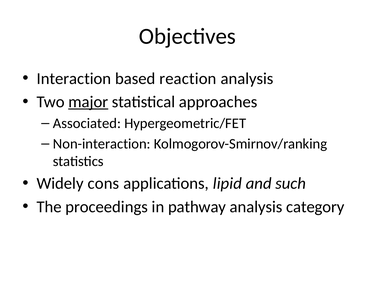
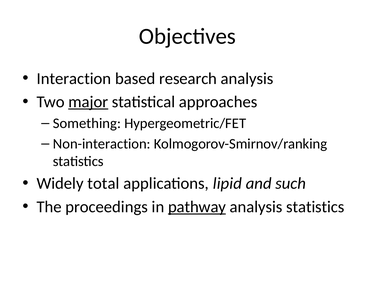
reaction: reaction -> research (188, 79)
Associated: Associated -> Something (87, 124)
cons: cons -> total (103, 184)
pathway underline: none -> present (197, 207)
analysis category: category -> statistics (315, 207)
